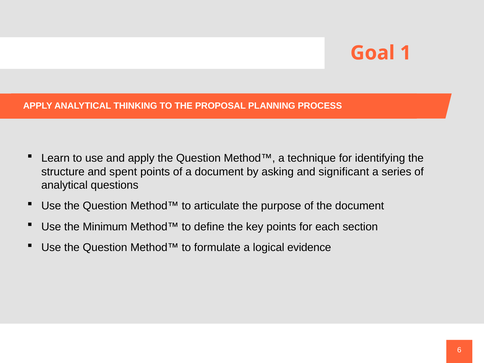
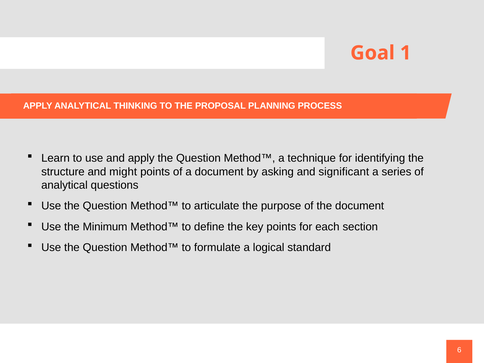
spent: spent -> might (123, 172)
evidence: evidence -> standard (309, 248)
